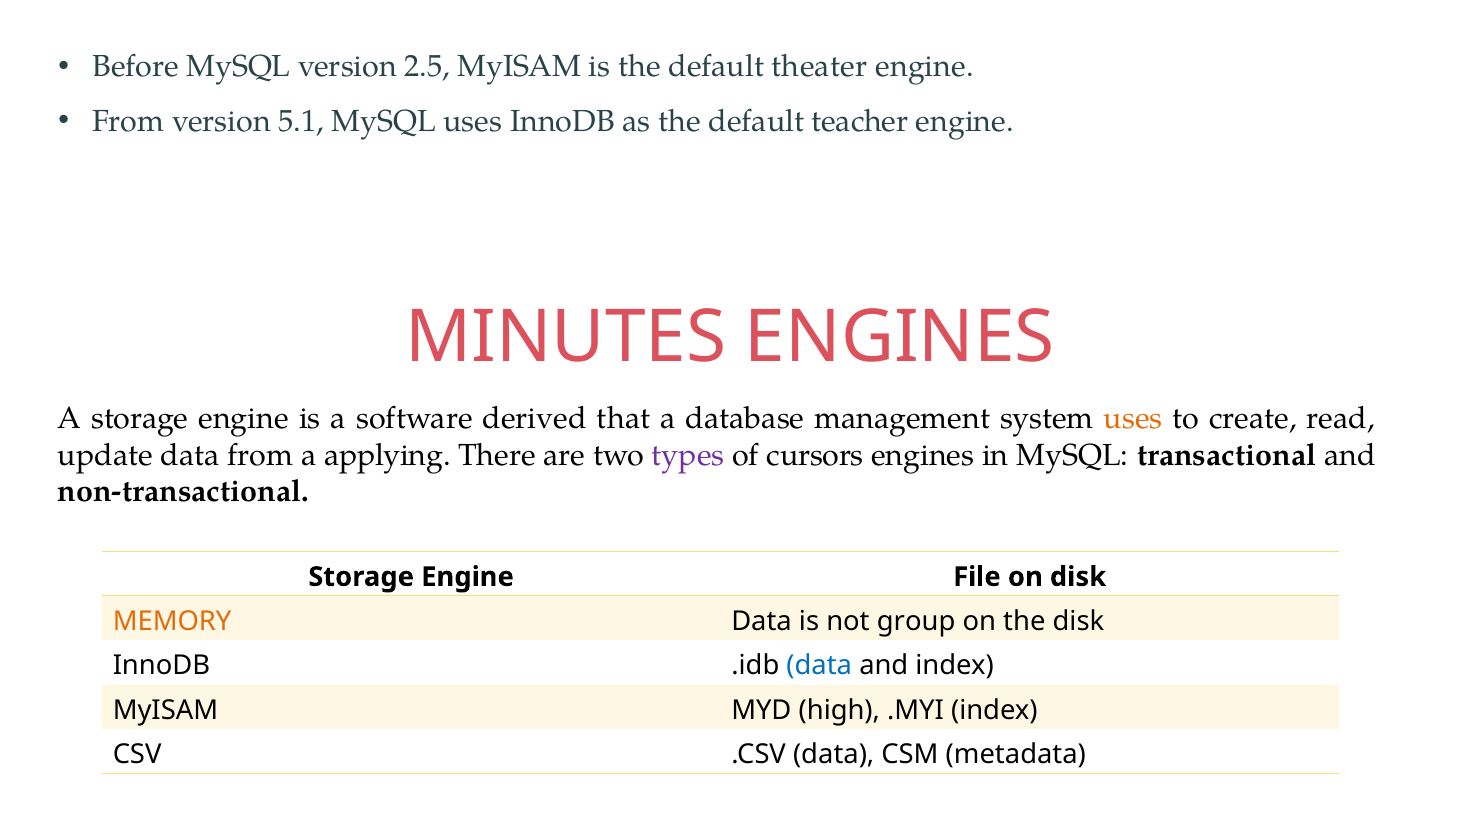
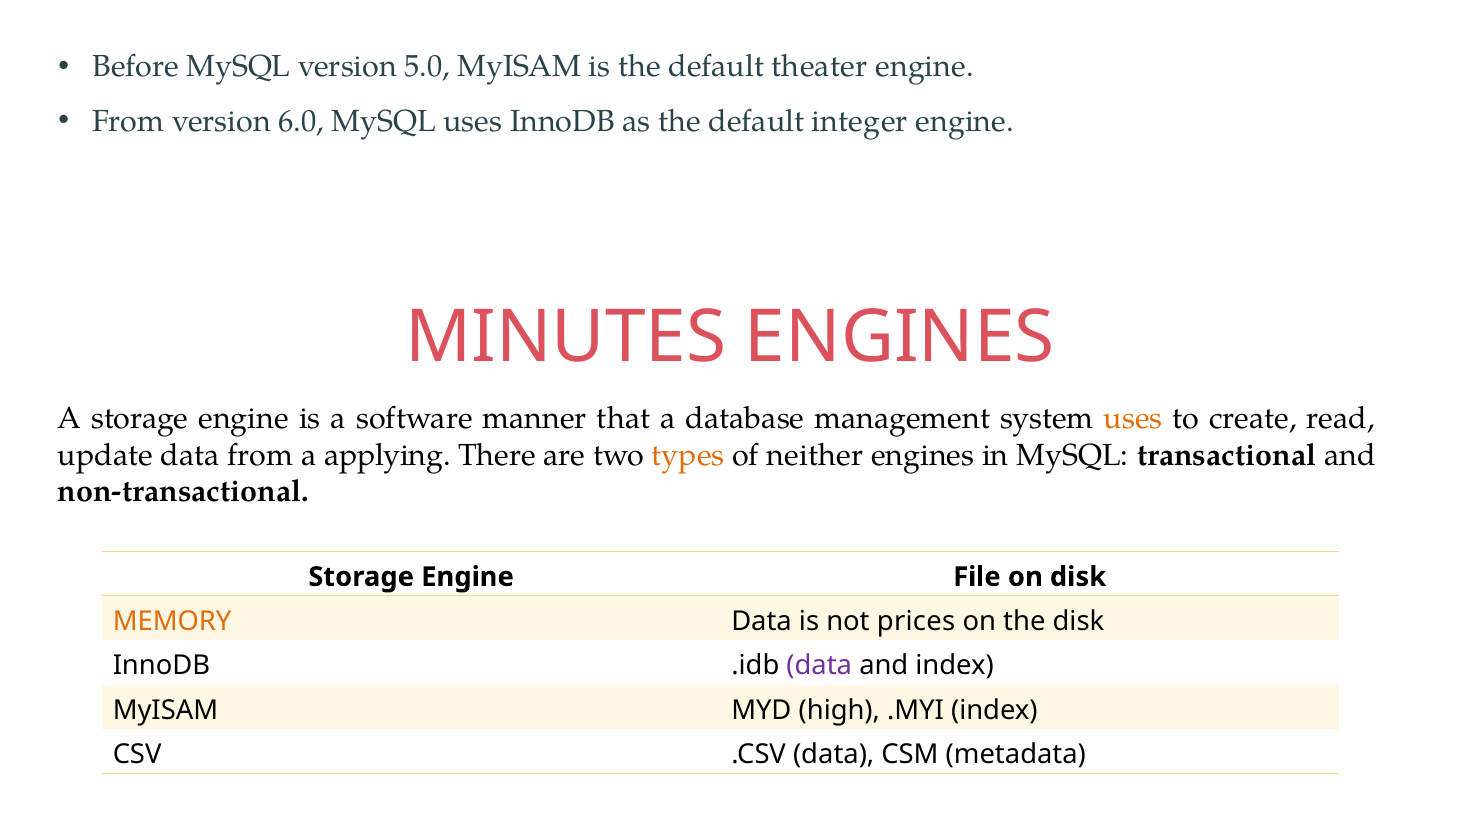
2.5: 2.5 -> 5.0 (427, 67)
5.1: 5.1 -> 6.0 (301, 122)
teacher: teacher -> integer (860, 122)
derived: derived -> manner (535, 418)
types colour: purple -> orange (688, 455)
cursors: cursors -> neither (815, 455)
group: group -> prices (916, 621)
data colour: blue -> purple (819, 666)
